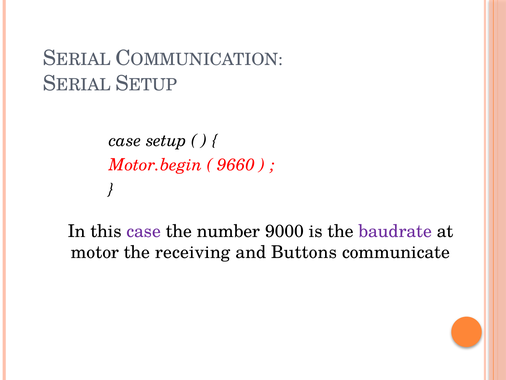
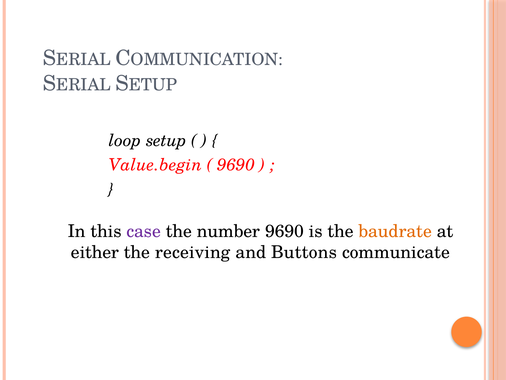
case: case -> loop (125, 140)
Motor.begin: Motor.begin -> Value.begin (155, 165)
9660: 9660 -> 9690 (236, 165)
number 9000: 9000 -> 9690 (285, 231)
baudrate colour: purple -> orange (395, 231)
motor: motor -> either (95, 252)
